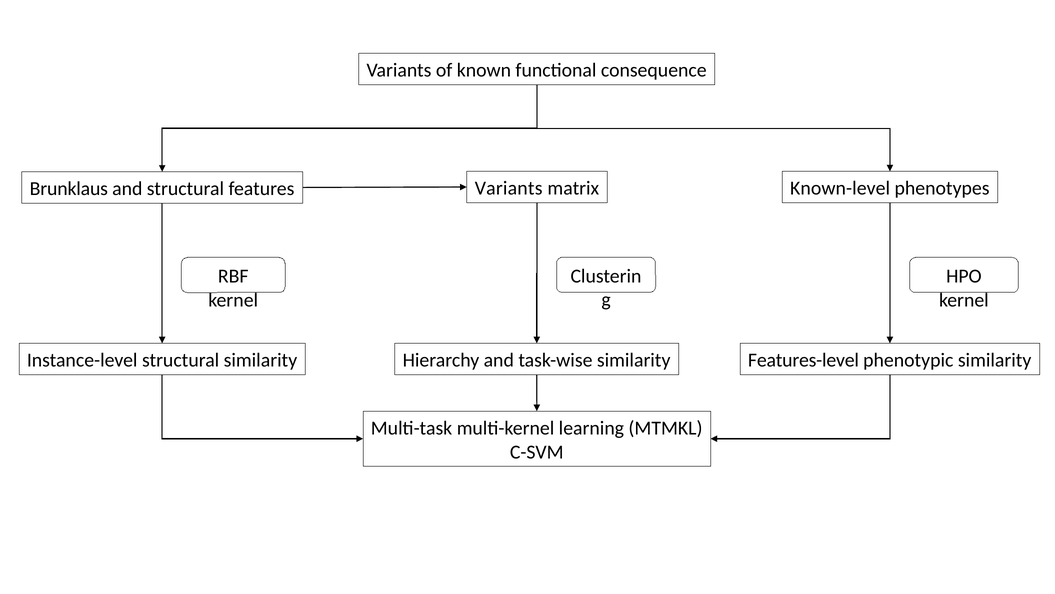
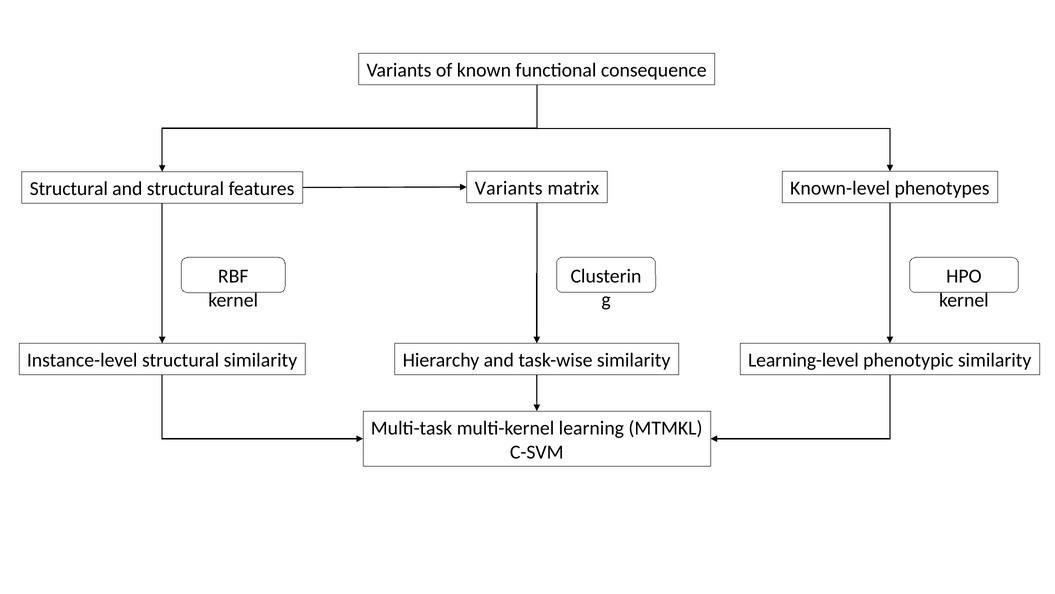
Brunklaus: Brunklaus -> Structural (69, 189)
Features-level: Features-level -> Learning-level (803, 360)
